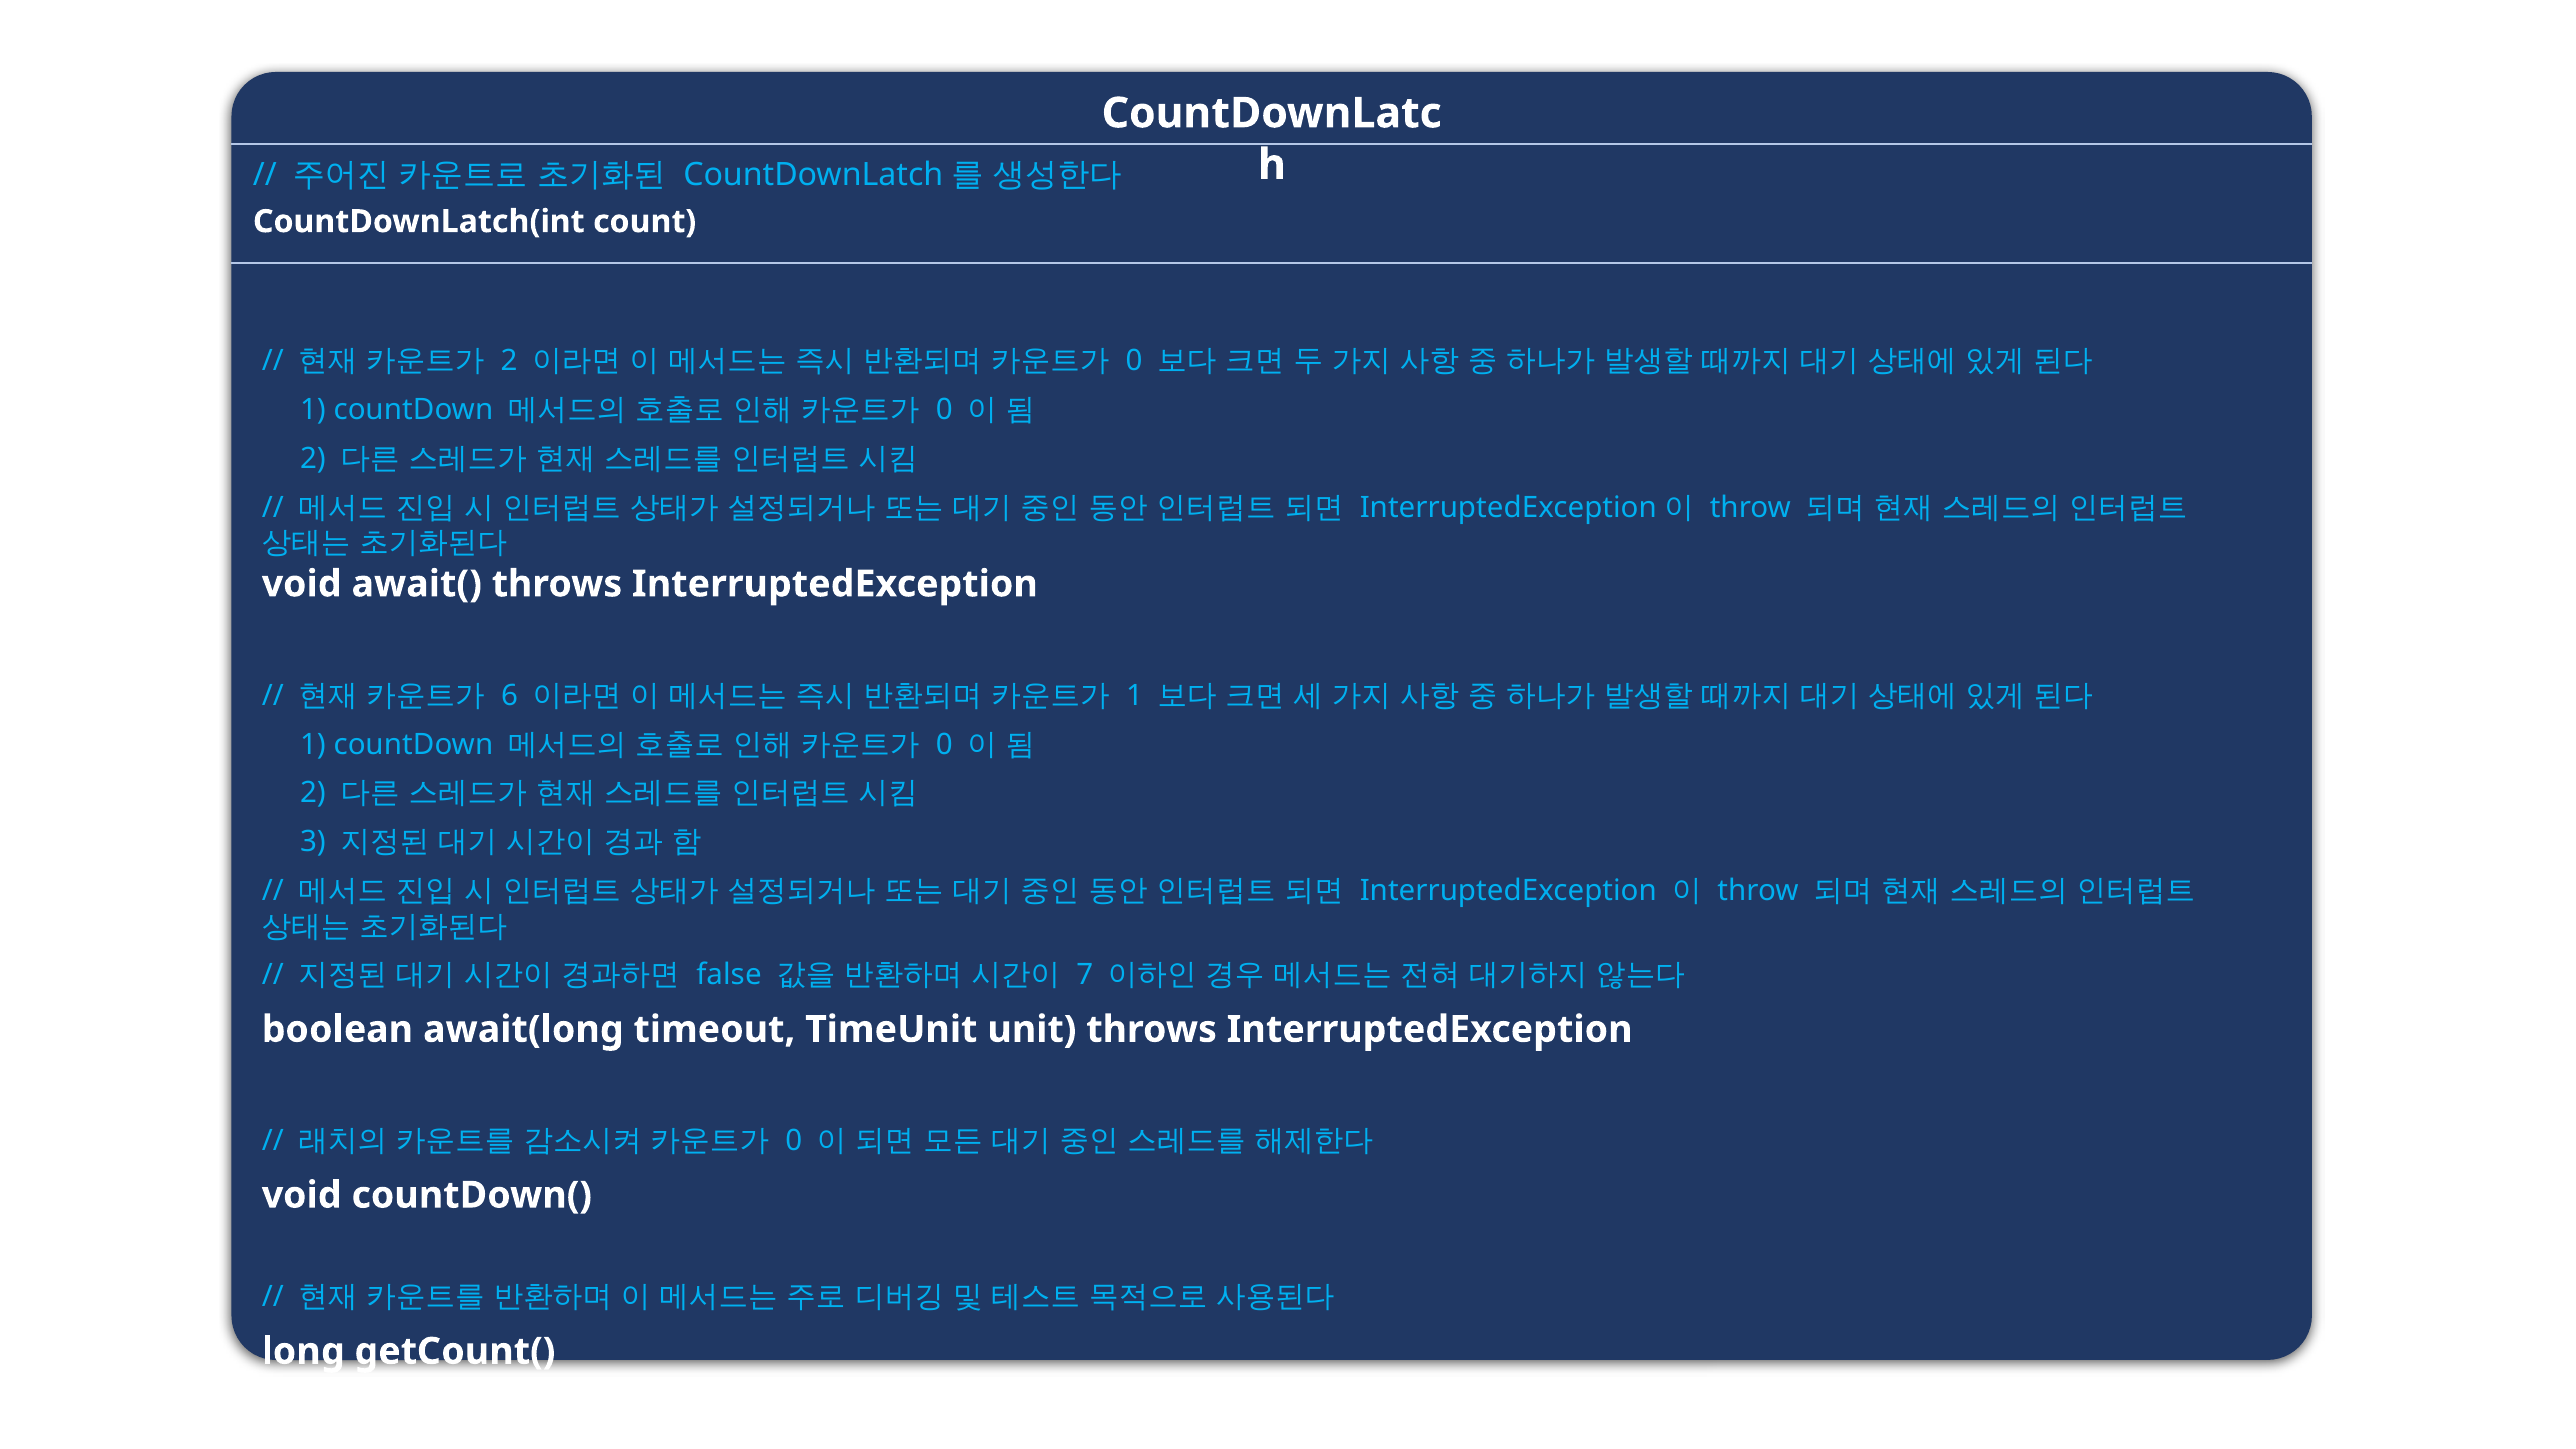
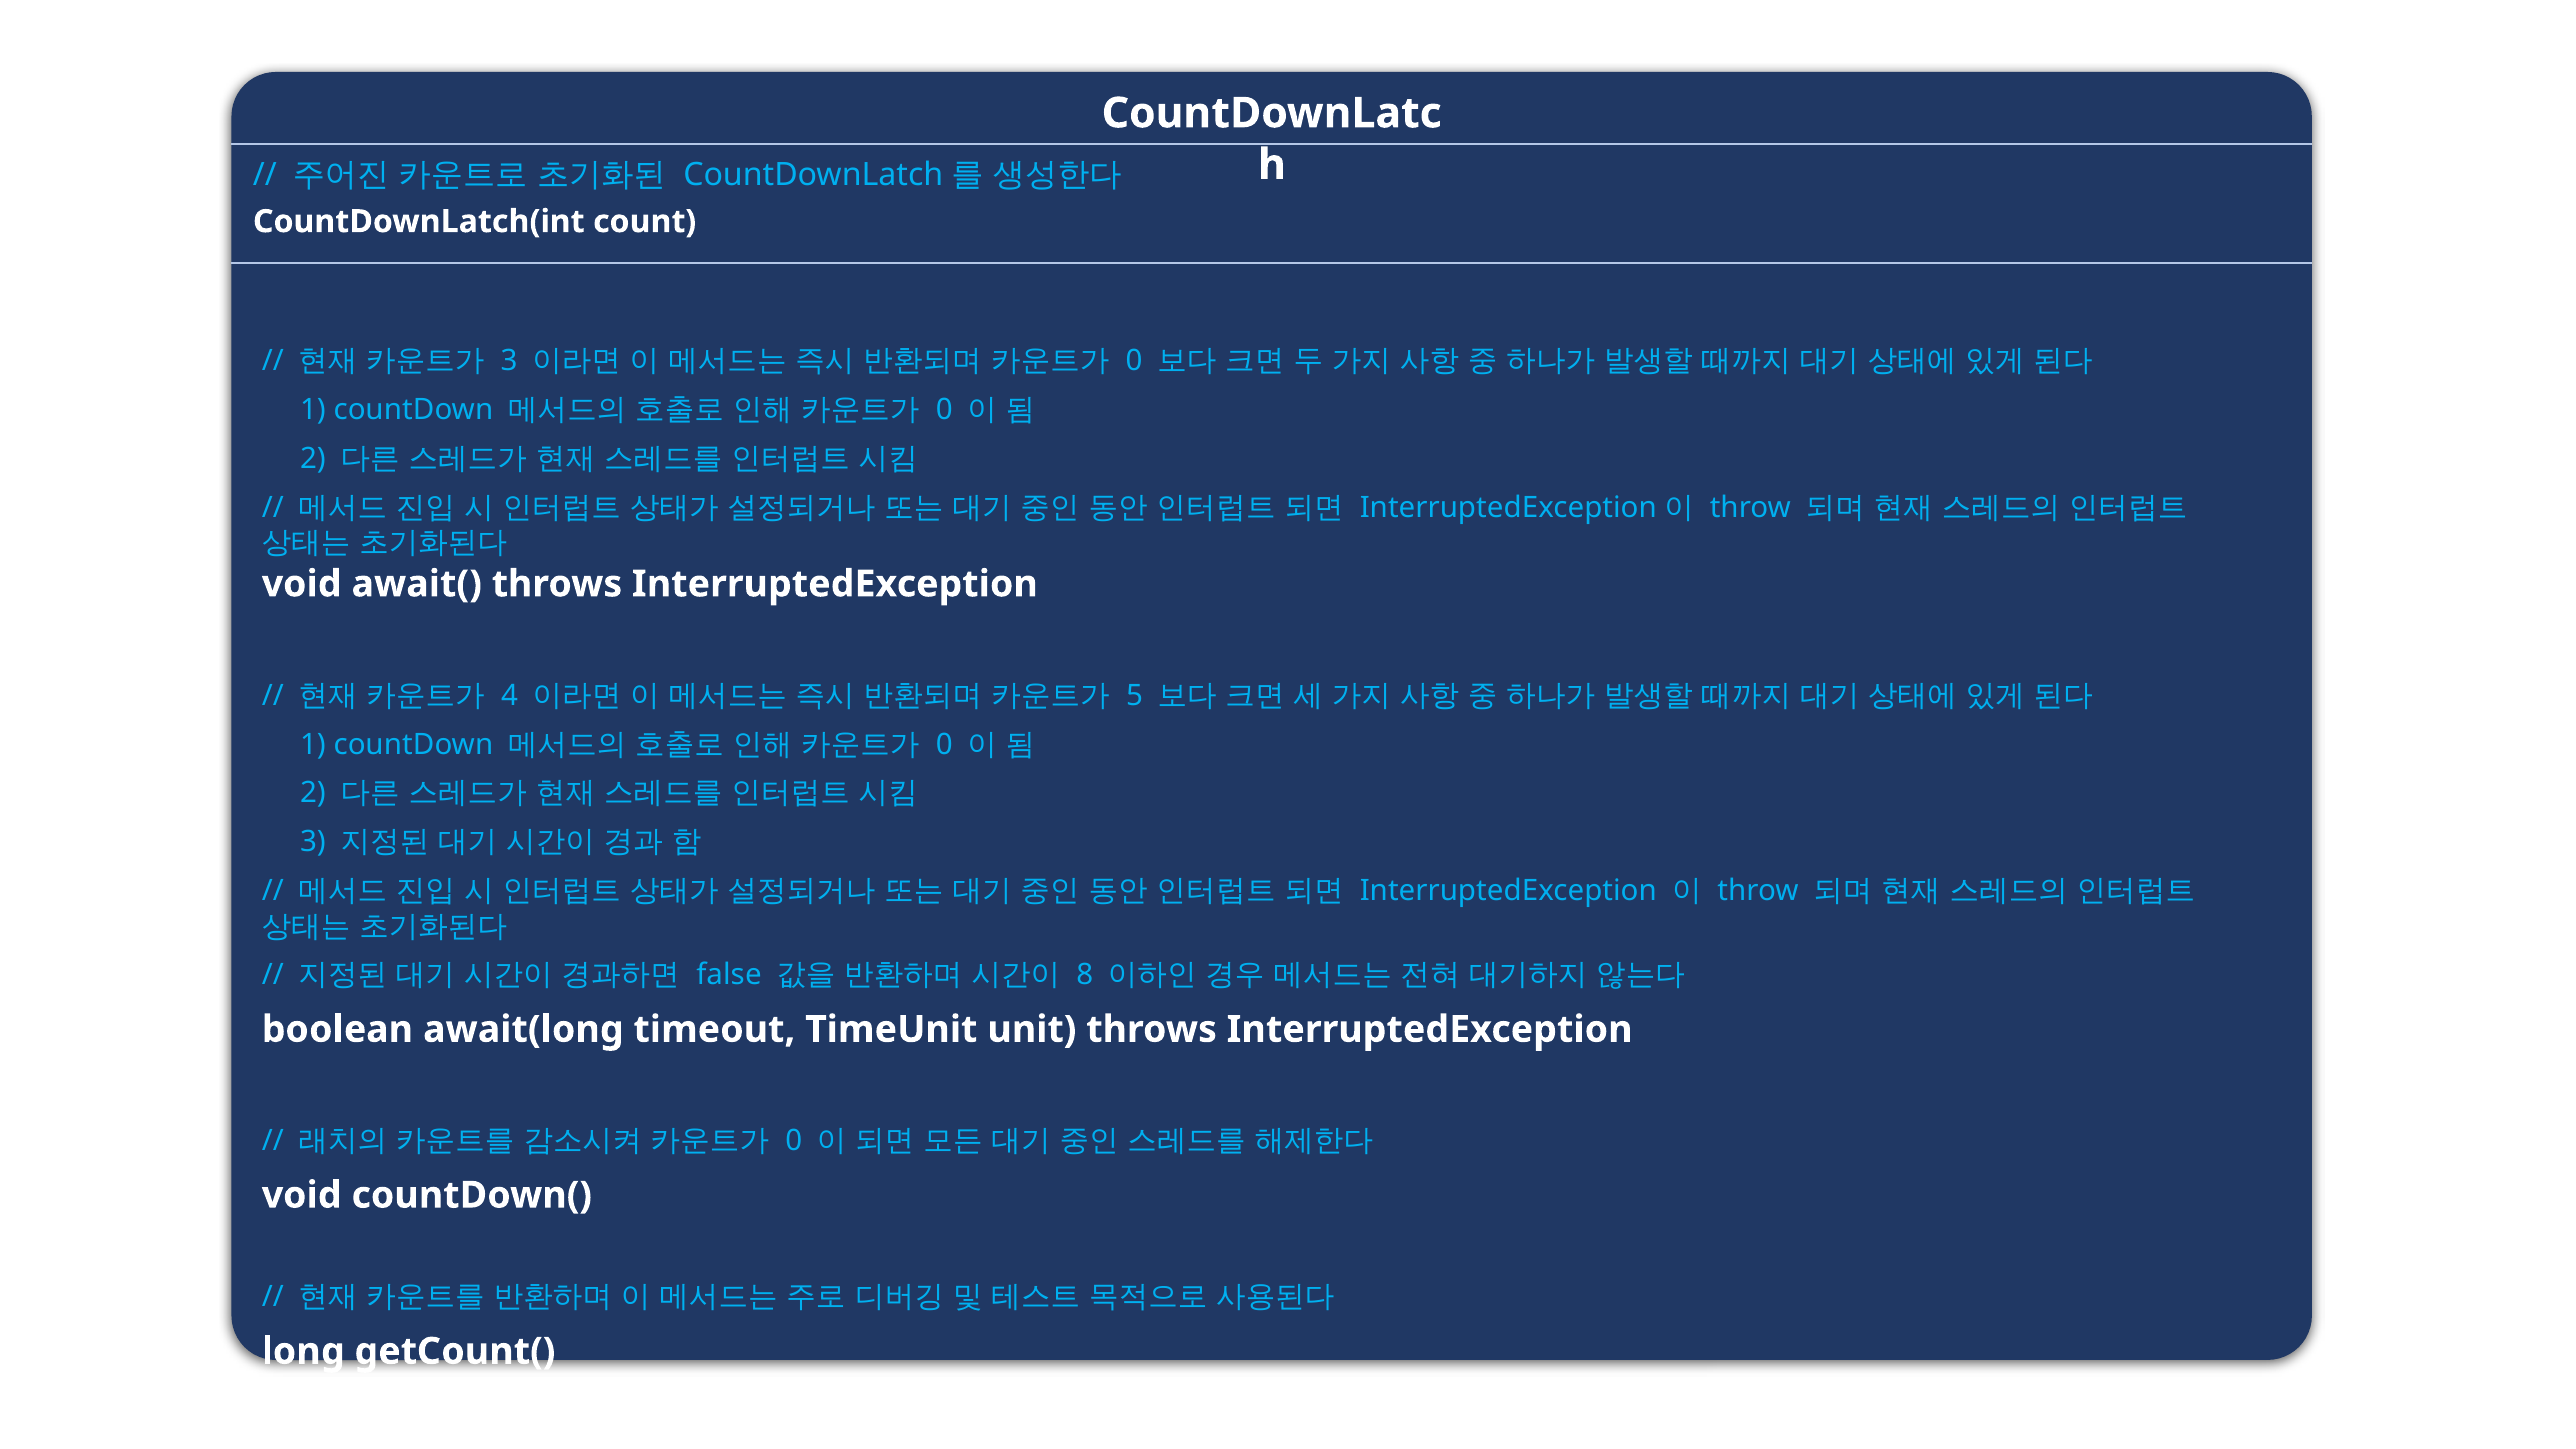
2: 2 -> 3 (509, 361)
6: 6 -> 4 (509, 696)
1: 1 -> 5 (1134, 696)
7: 7 -> 8 (1085, 975)
